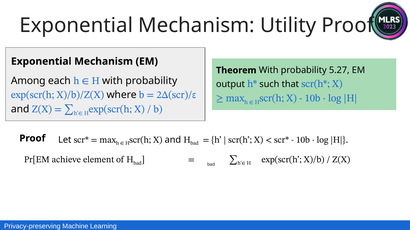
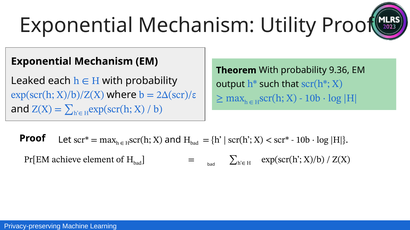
5.27: 5.27 -> 9.36 (339, 70)
Among: Among -> Leaked (28, 81)
